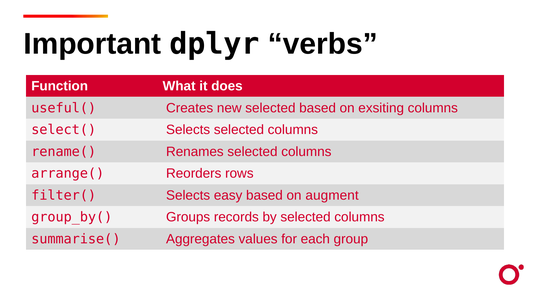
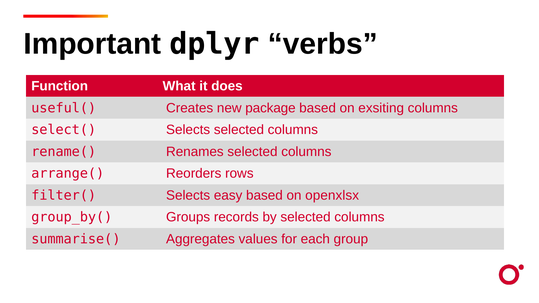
new selected: selected -> package (270, 108)
augment: augment -> openxlsx (332, 195)
